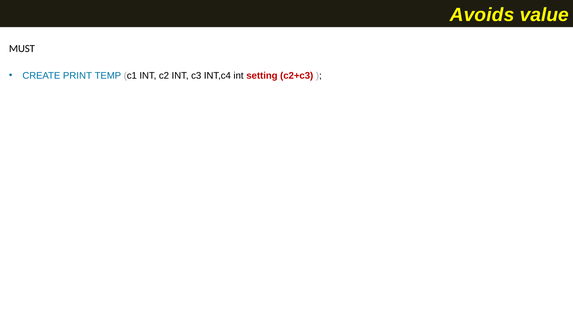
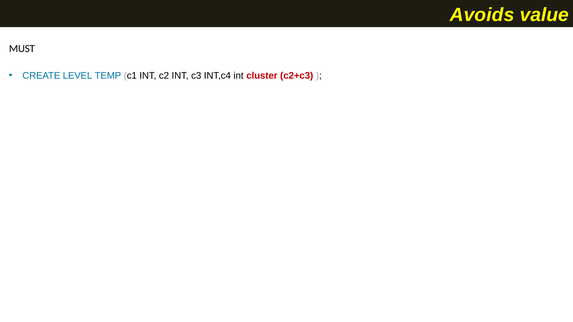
PRINT: PRINT -> LEVEL (78, 76)
setting: setting -> cluster (262, 76)
